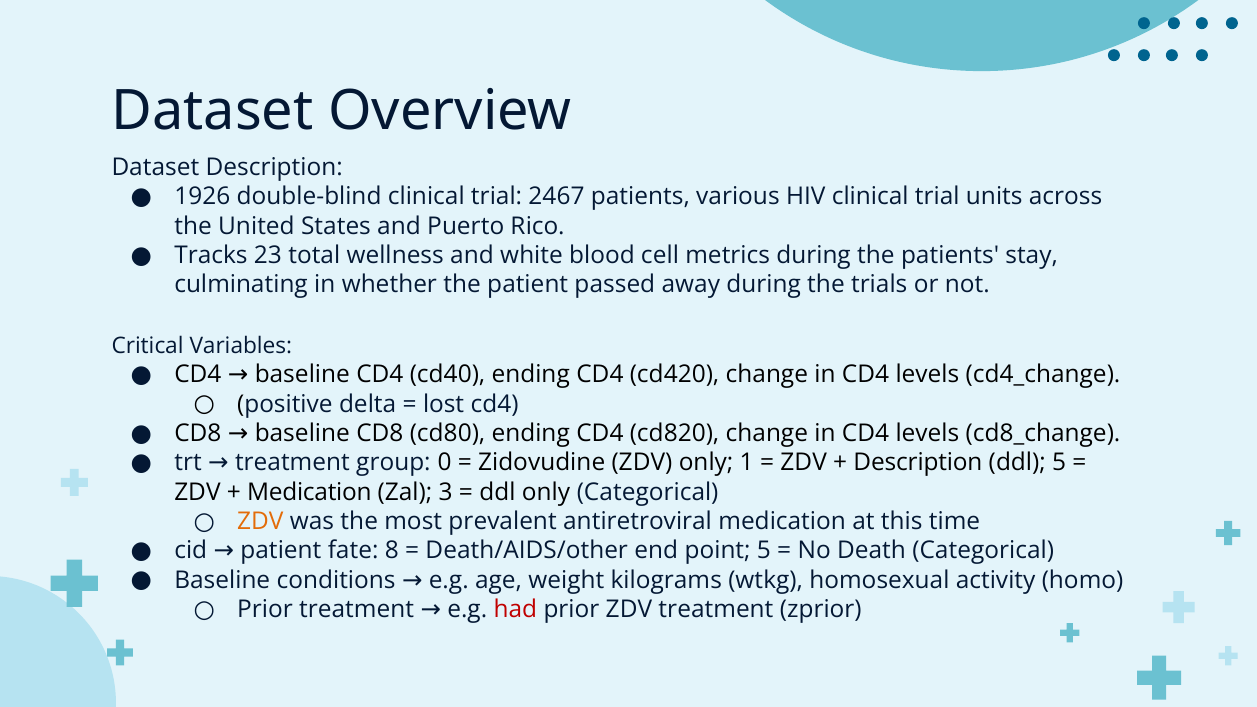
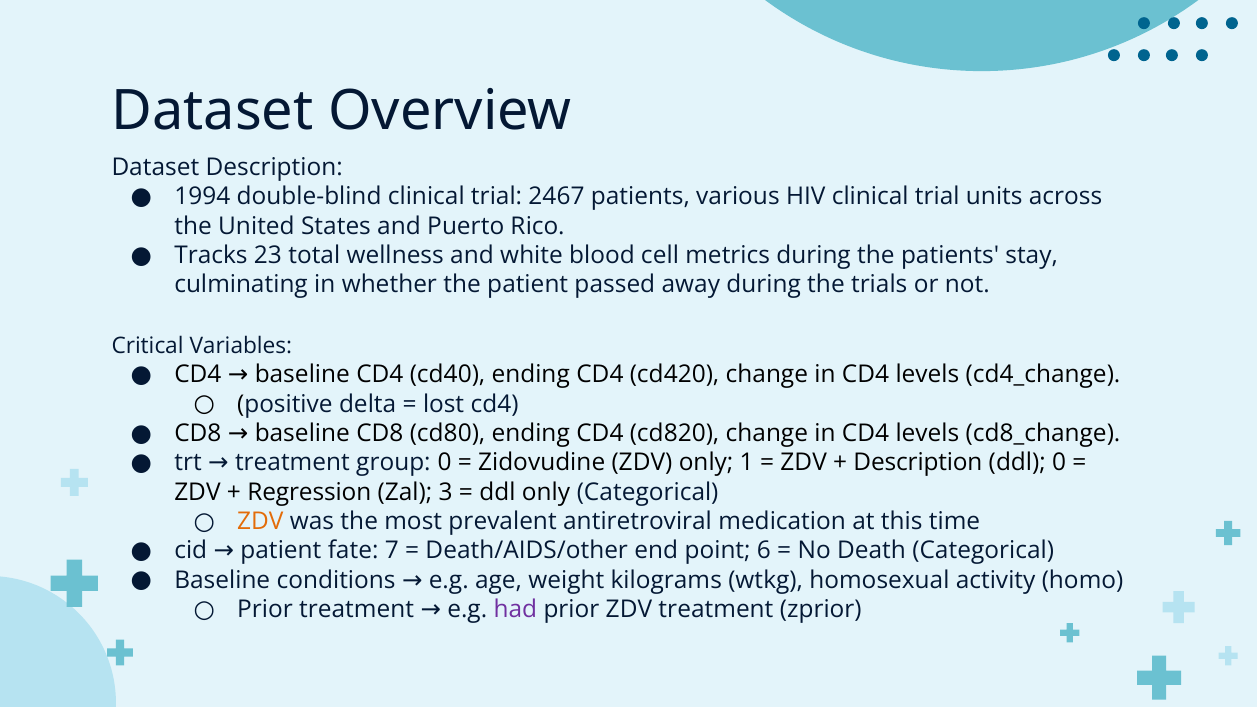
1926: 1926 -> 1994 (202, 197)
ddl 5: 5 -> 0 (1059, 463)
Medication: Medication -> Regression (309, 492)
8: 8 -> 7 (392, 551)
point 5: 5 -> 6 (764, 551)
had colour: red -> purple (515, 610)
